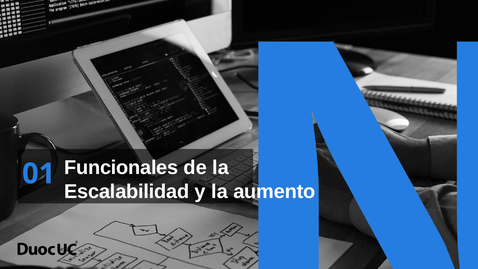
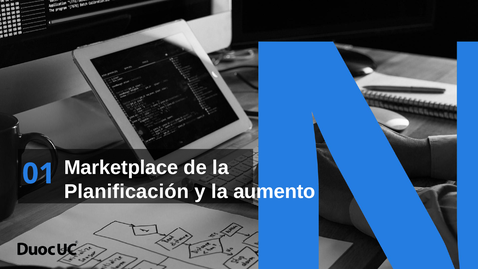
Funcionales: Funcionales -> Marketplace (121, 168)
Escalabilidad: Escalabilidad -> Planificación (127, 192)
